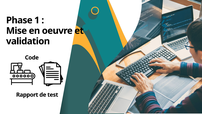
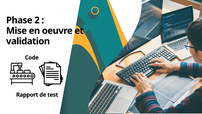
1: 1 -> 2 (37, 20)
